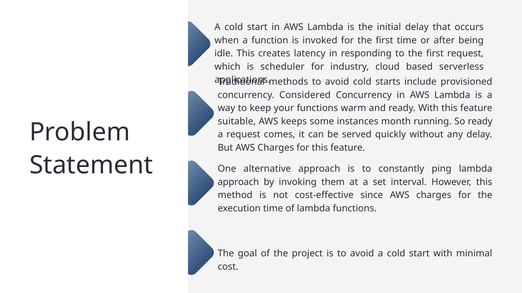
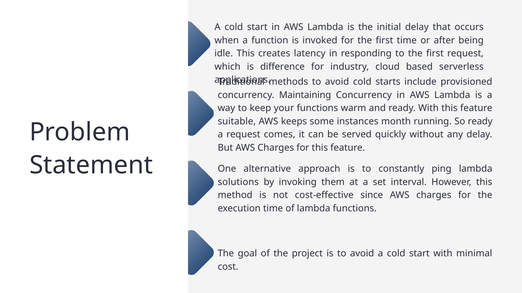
scheduler: scheduler -> difference (283, 67)
Considered: Considered -> Maintaining (305, 95)
approach: approach -> solutions (238, 182)
